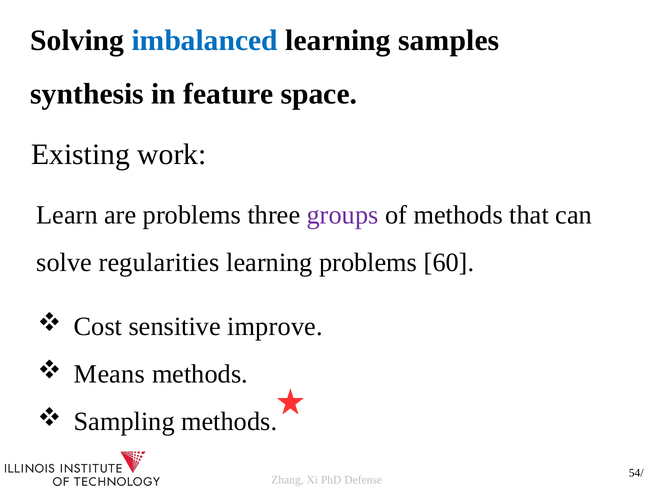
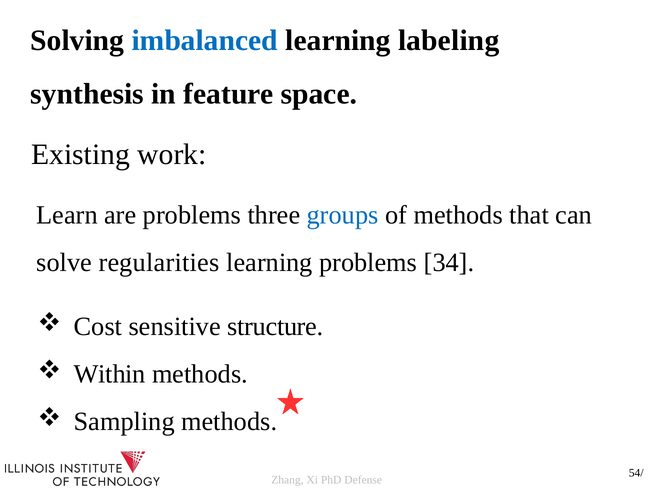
samples: samples -> labeling (449, 41)
groups colour: purple -> blue (343, 215)
60: 60 -> 34 (449, 262)
improve: improve -> structure (275, 327)
Means: Means -> Within (110, 374)
